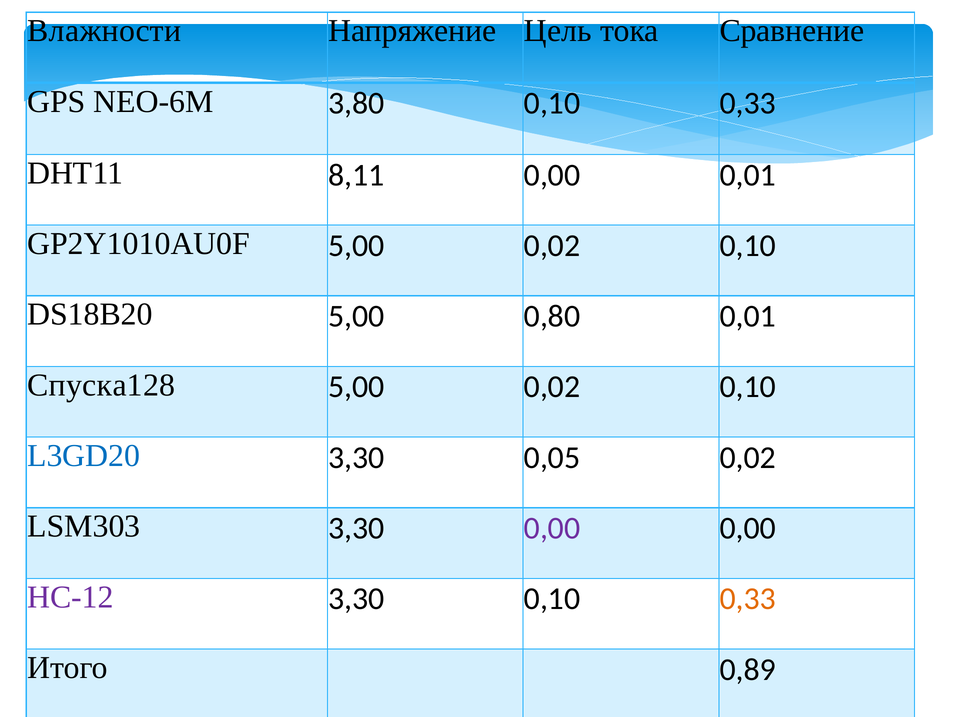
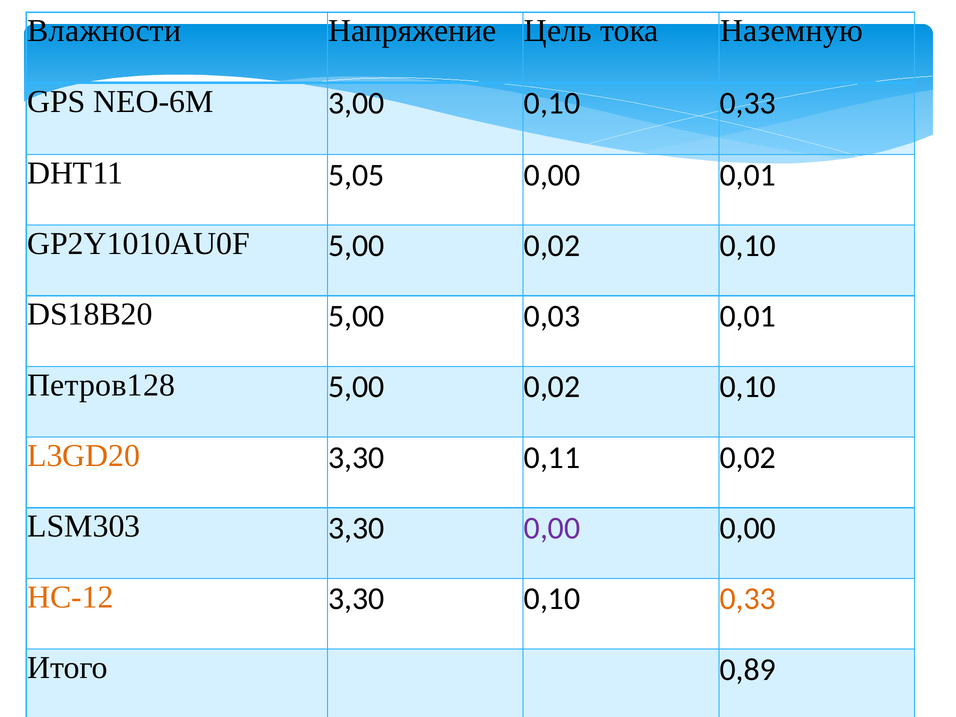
Сравнение: Сравнение -> Наземную (792, 31)
3,80: 3,80 -> 3,00 (356, 103)
8,11: 8,11 -> 5,05 (356, 175)
0,80: 0,80 -> 0,03 (552, 316)
Спуска128: Спуска128 -> Петров128 (101, 385)
L3GD20 colour: blue -> orange (84, 456)
0,05: 0,05 -> 0,11 (552, 458)
HC-12 colour: purple -> orange (70, 597)
